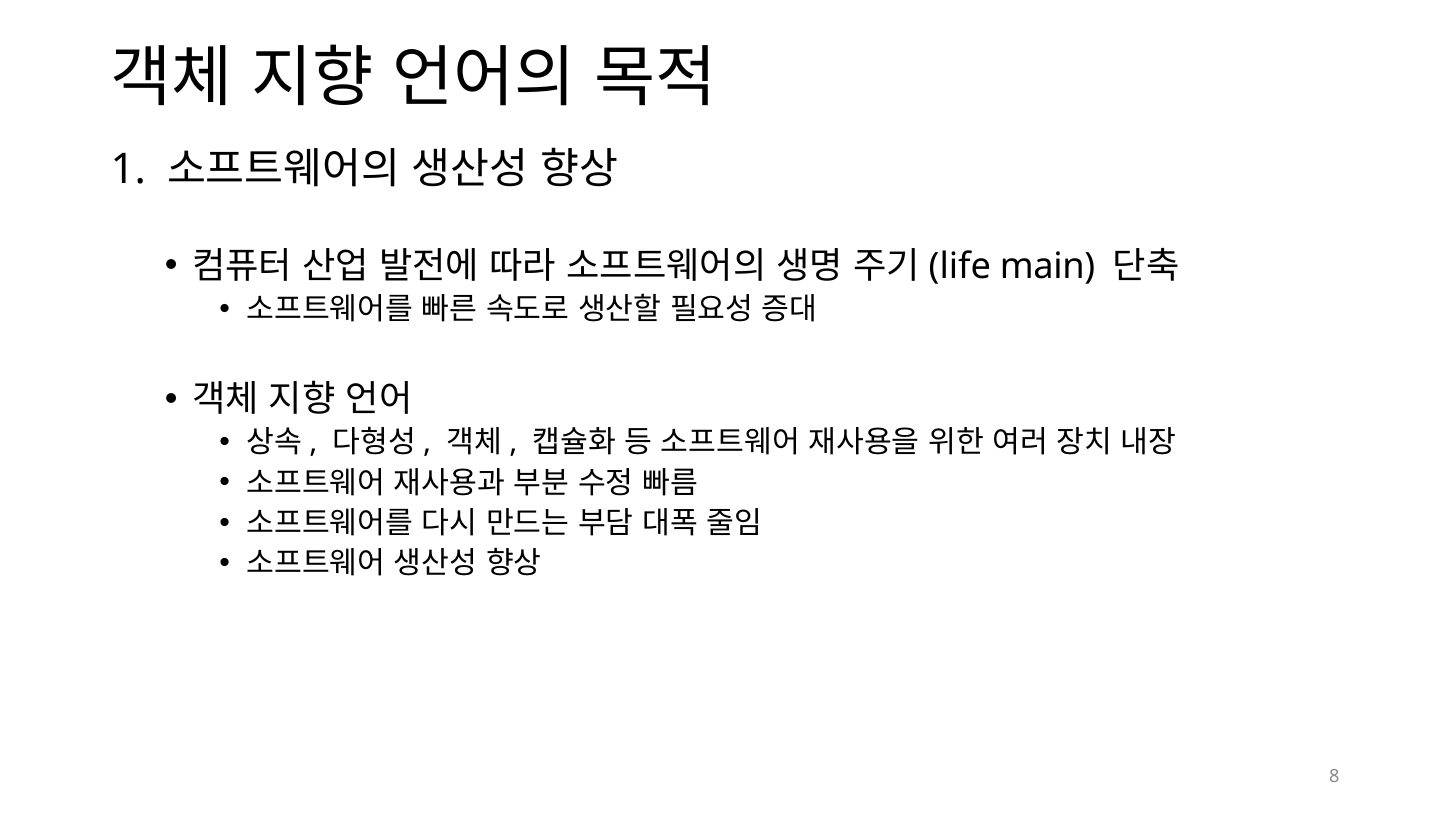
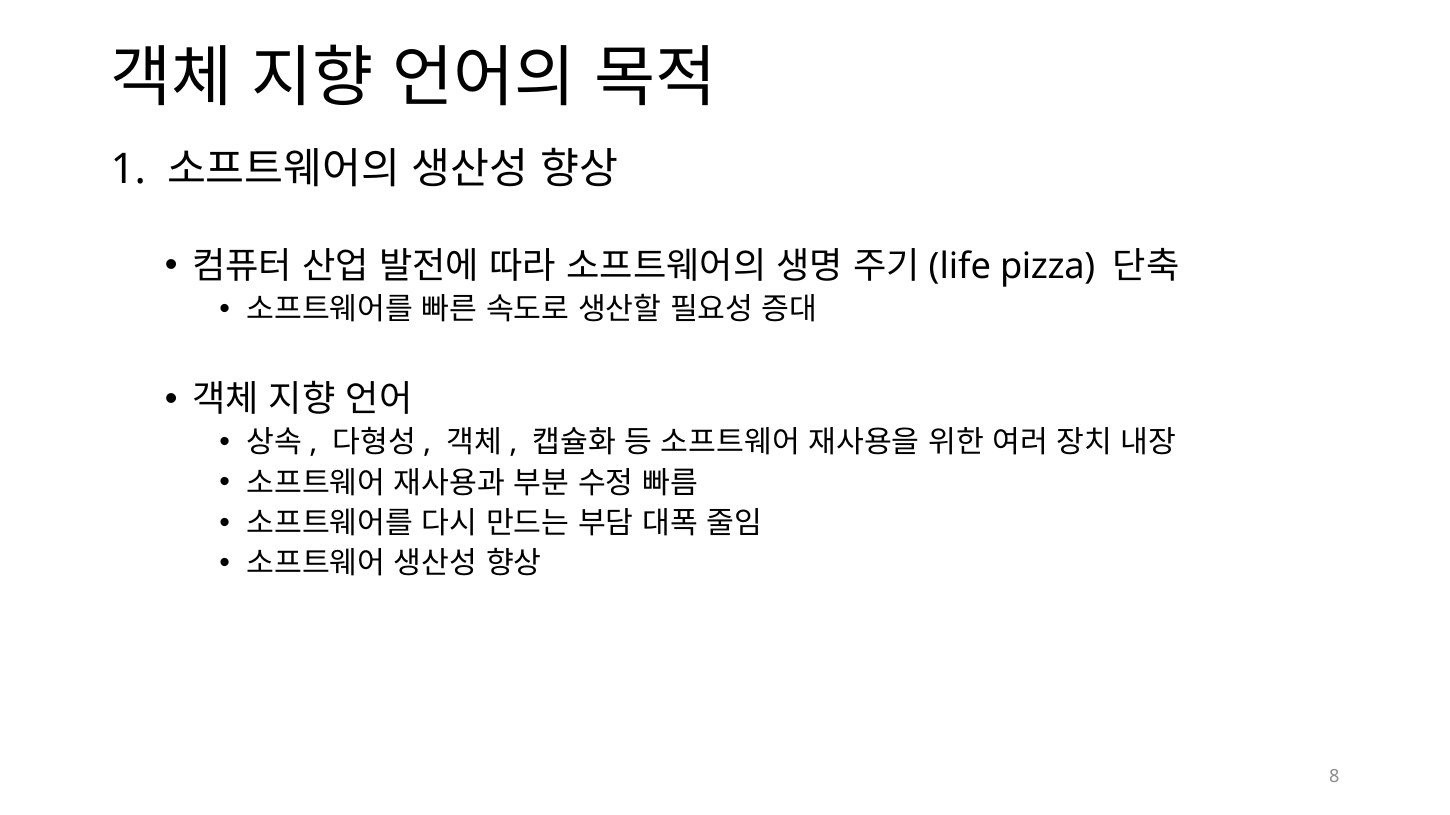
main: main -> pizza (1048, 266)
